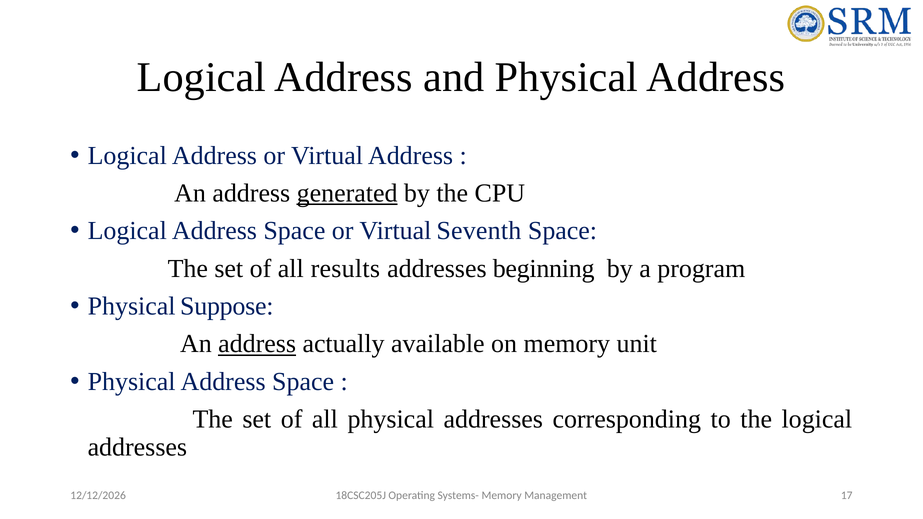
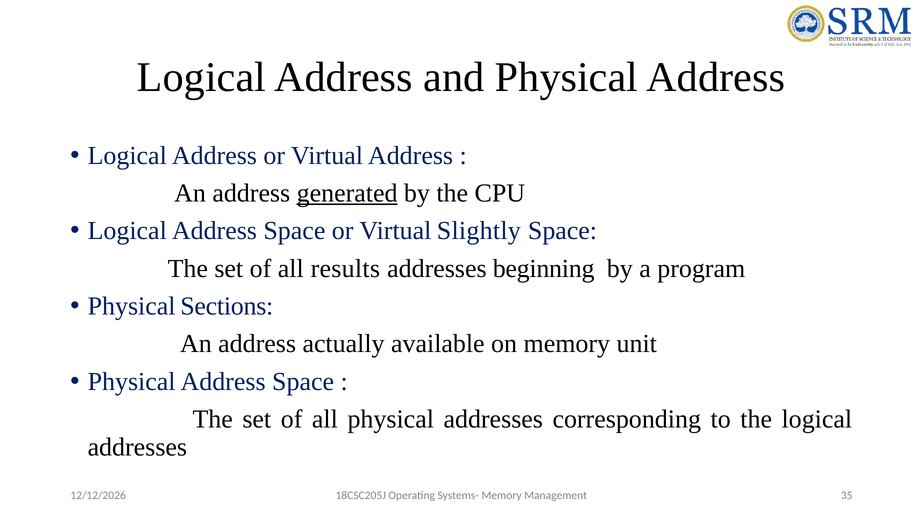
Seventh: Seventh -> Slightly (479, 231)
Suppose: Suppose -> Sections (227, 306)
address underline: present -> none (257, 344)
17: 17 -> 35 (847, 496)
